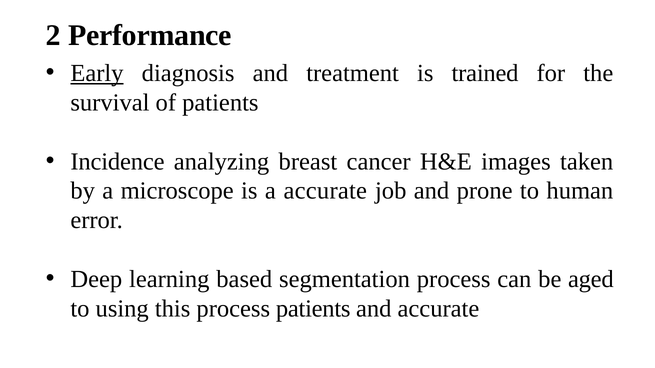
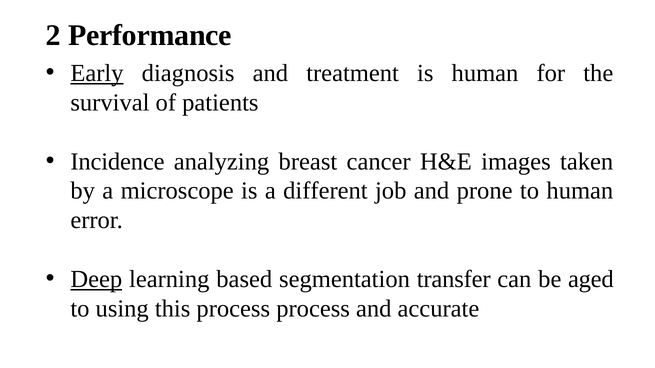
is trained: trained -> human (485, 73)
a accurate: accurate -> different (325, 191)
Deep underline: none -> present (96, 280)
segmentation process: process -> transfer (454, 280)
process patients: patients -> process (313, 309)
